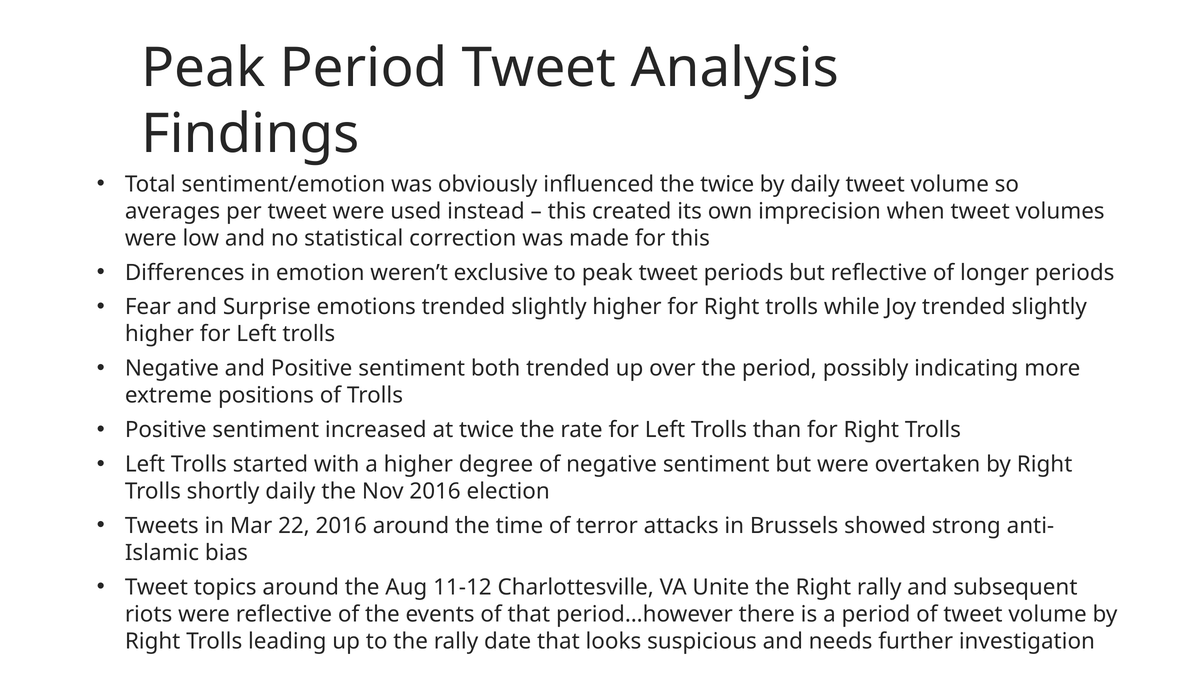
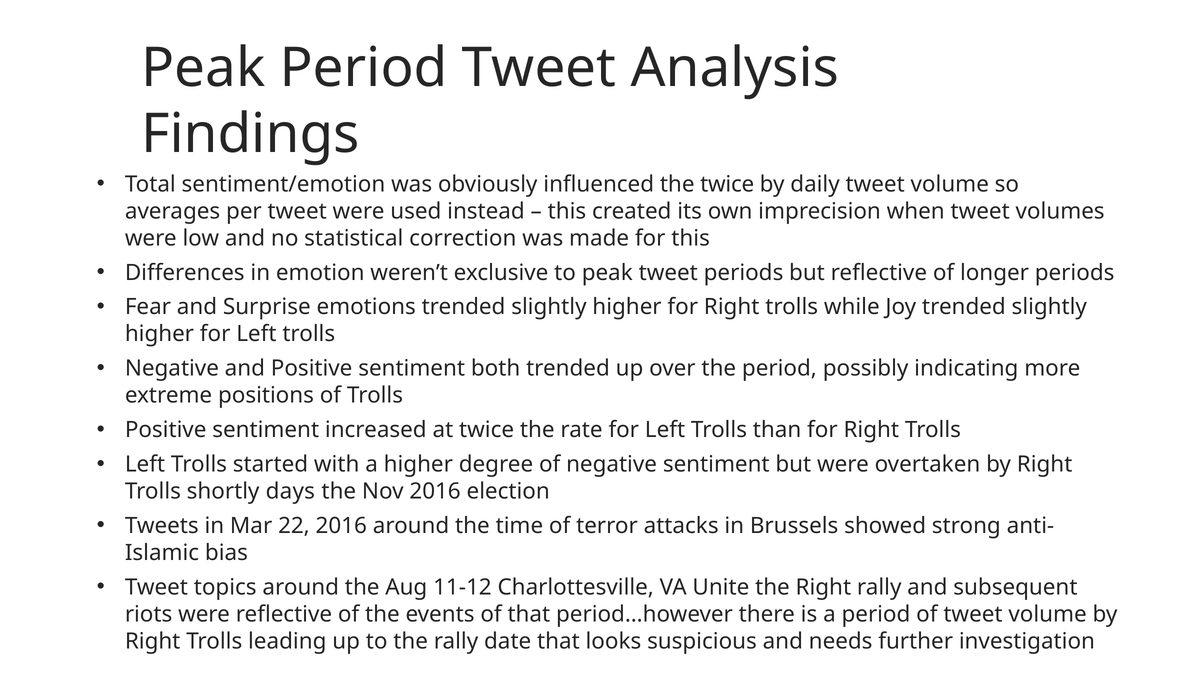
shortly daily: daily -> days (290, 491)
